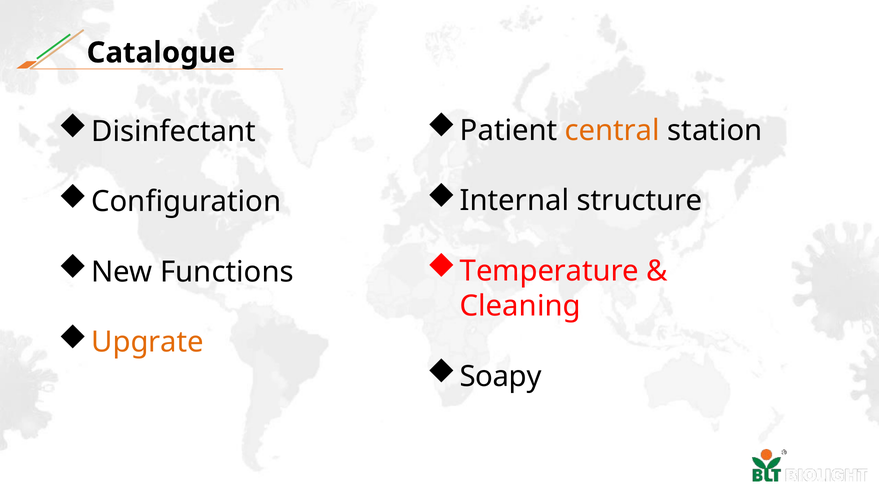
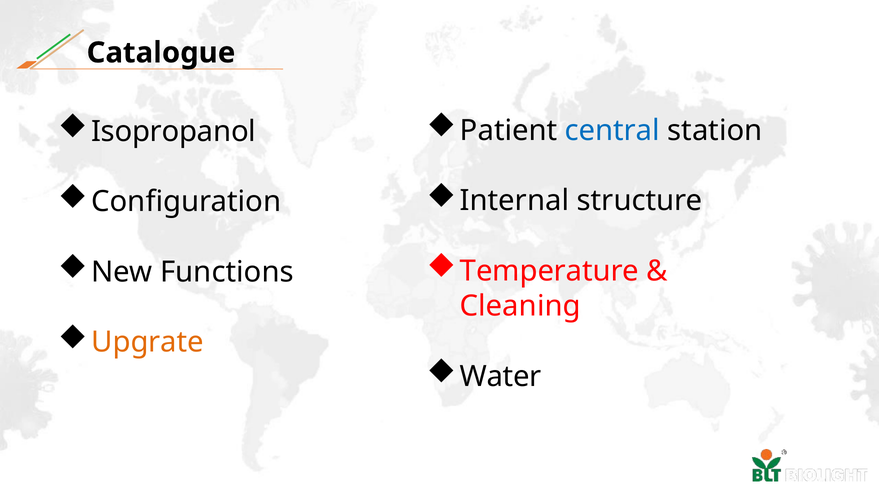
central colour: orange -> blue (612, 131)
Disinfectant: Disinfectant -> Isopropanol (174, 131)
Soapy: Soapy -> Water (501, 377)
